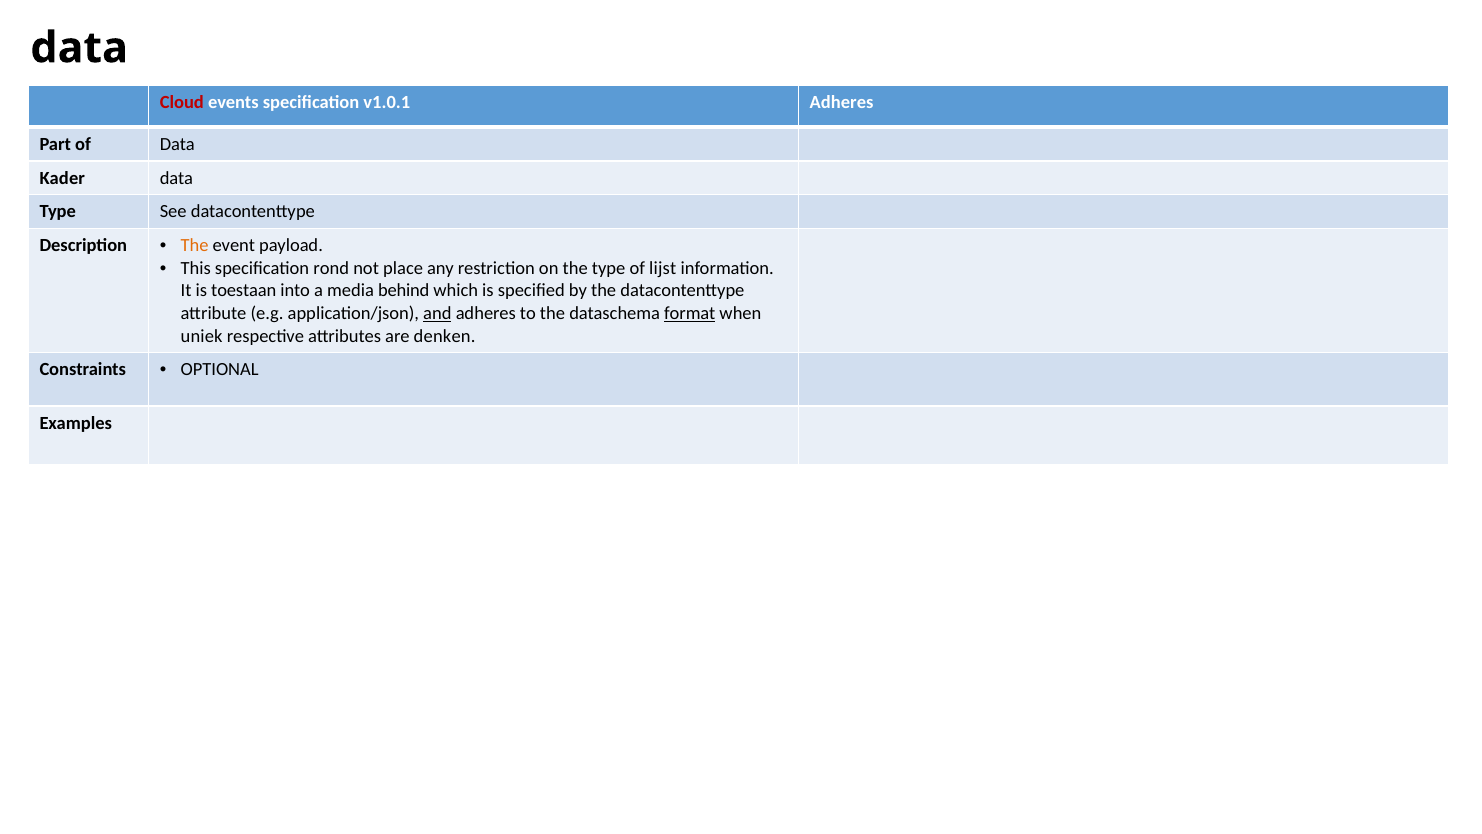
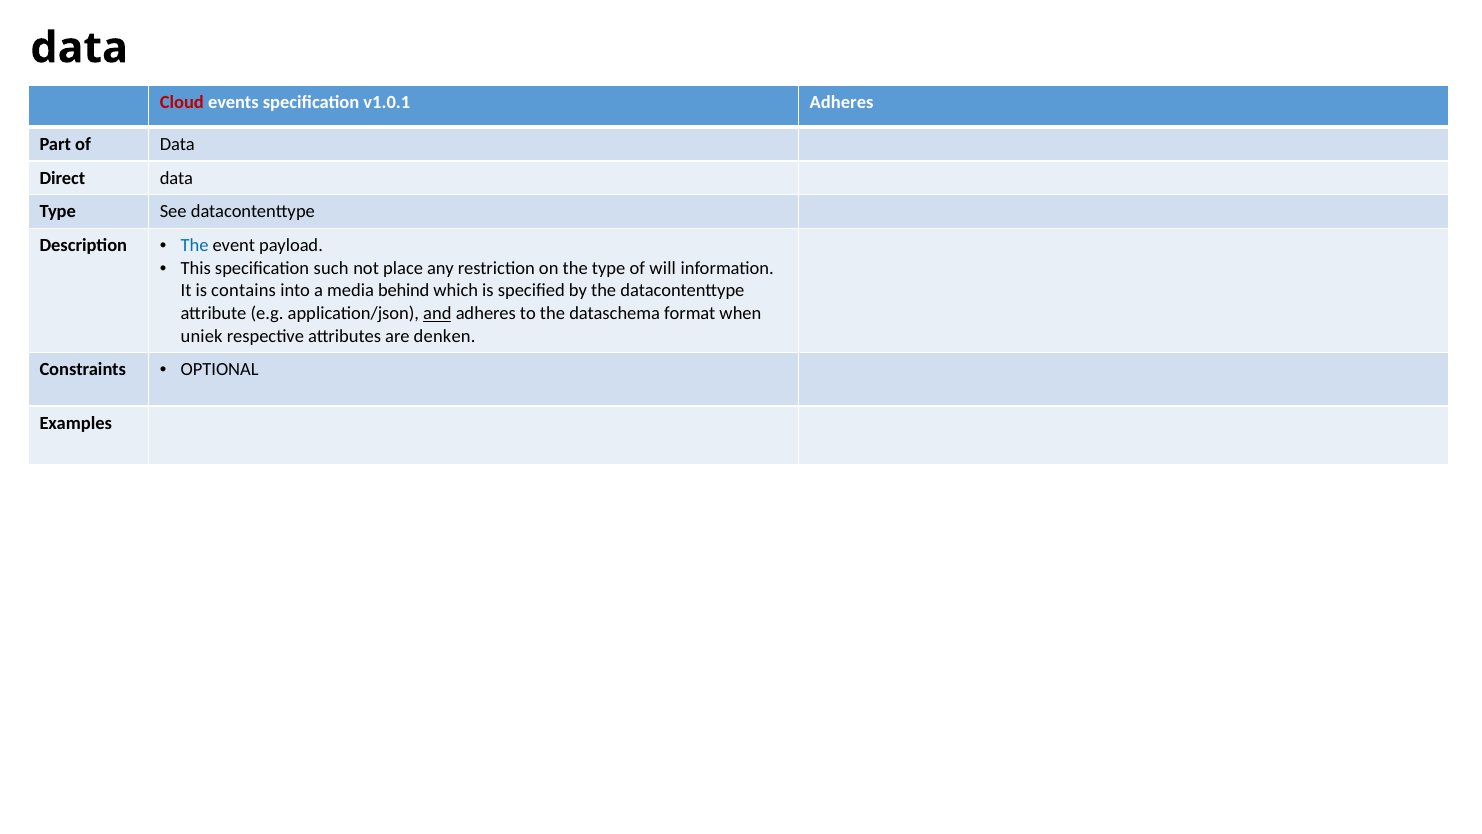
Kader: Kader -> Direct (62, 178)
The colour: orange -> blue (195, 245)
rond: rond -> such (331, 268)
lijst: lijst -> will (663, 268)
toestaan: toestaan -> contains (244, 291)
format underline: present -> none (690, 313)
